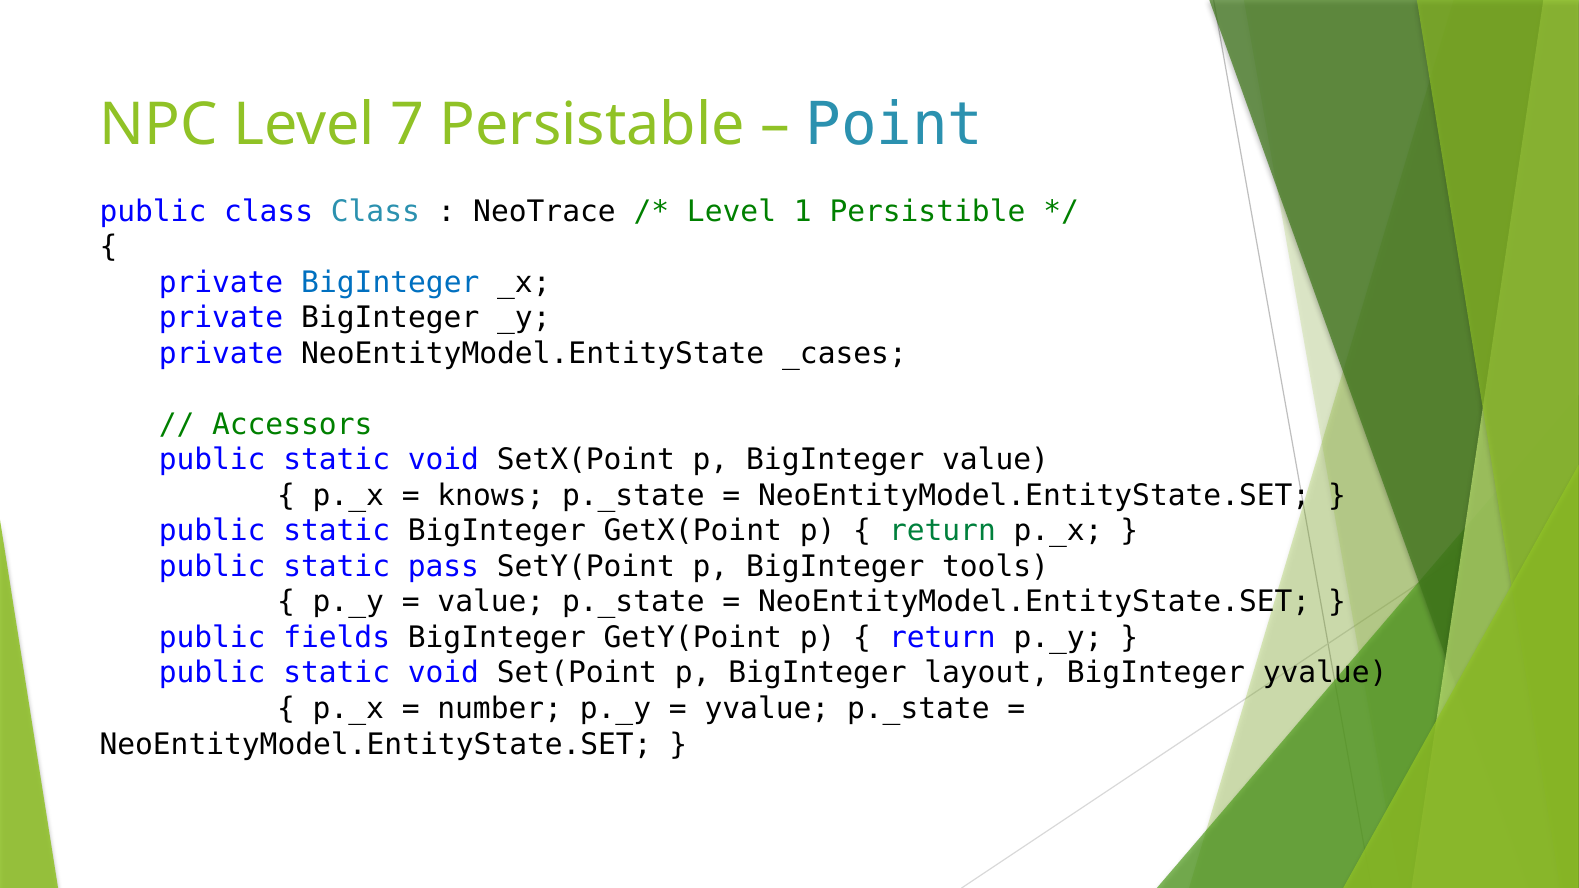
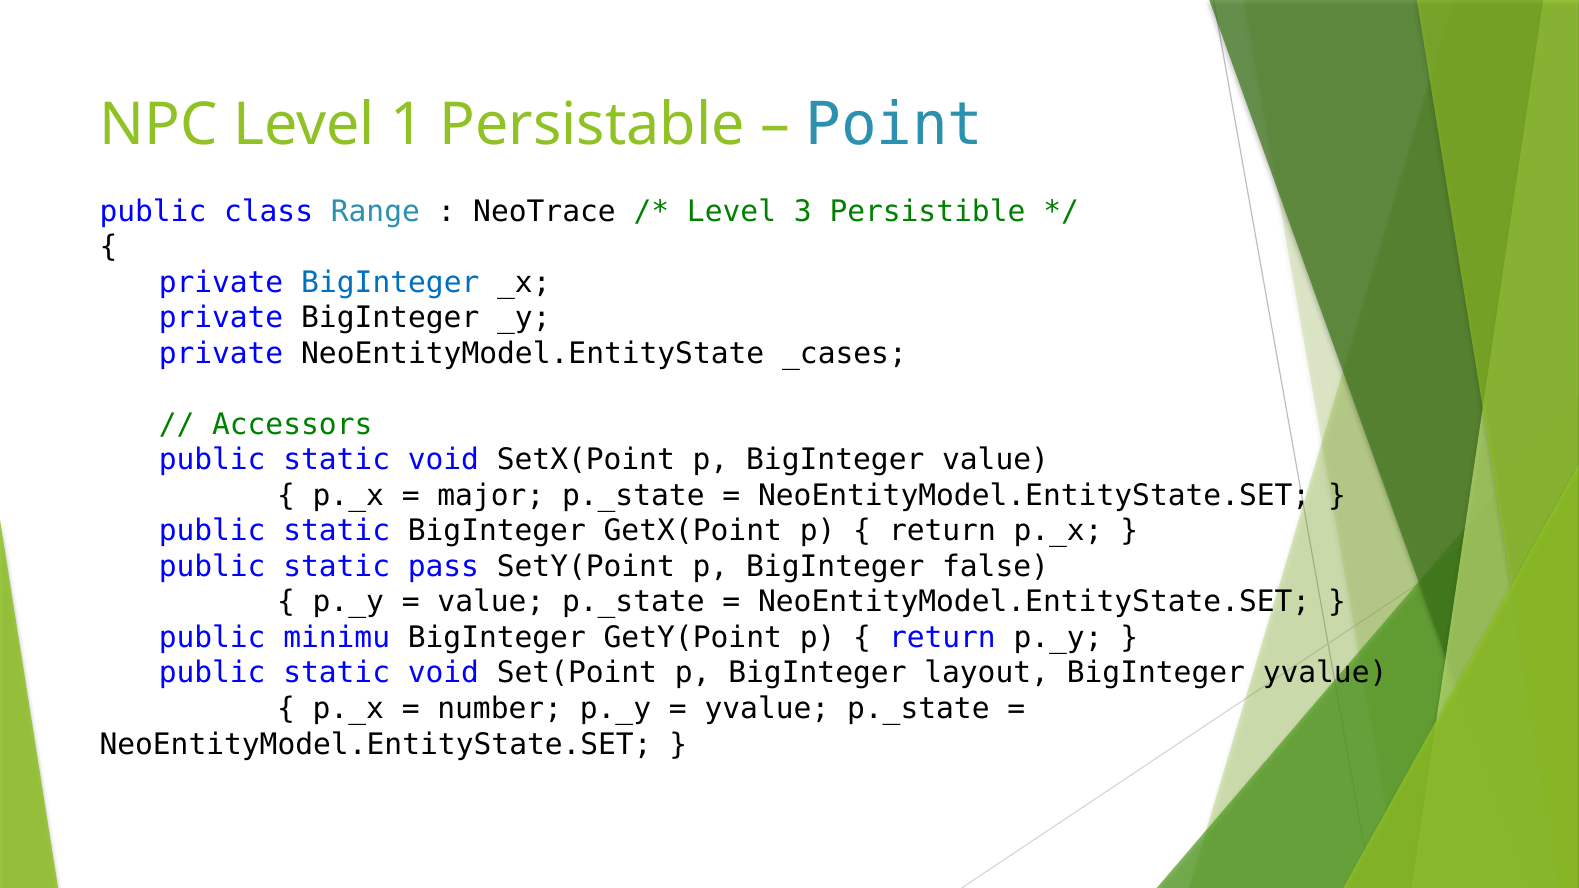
7: 7 -> 1 (407, 125)
class Class: Class -> Range (375, 212)
1: 1 -> 3 (803, 212)
knows: knows -> major (491, 496)
return colour: green -> black (942, 531)
tools: tools -> false (996, 567)
fields: fields -> minimu (337, 638)
